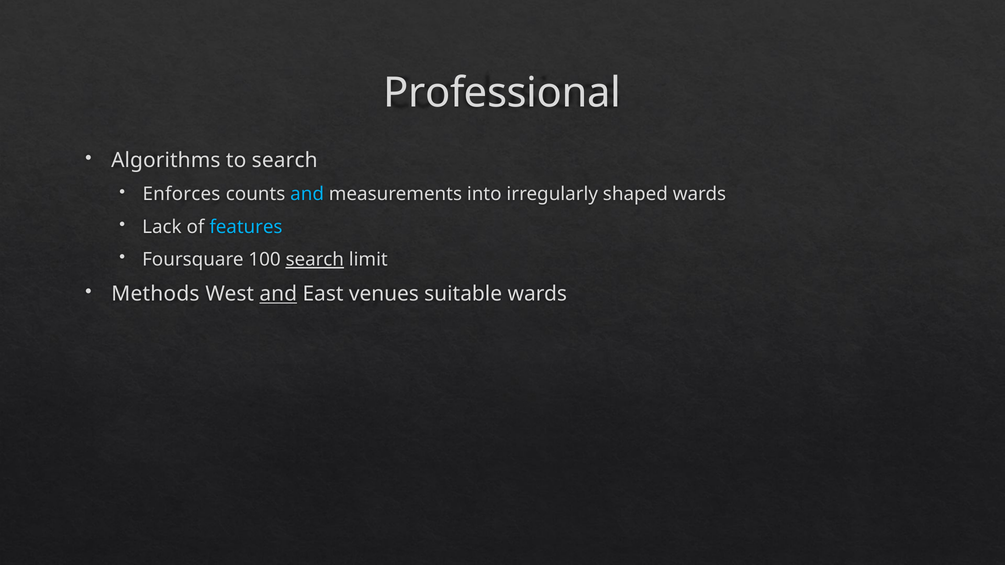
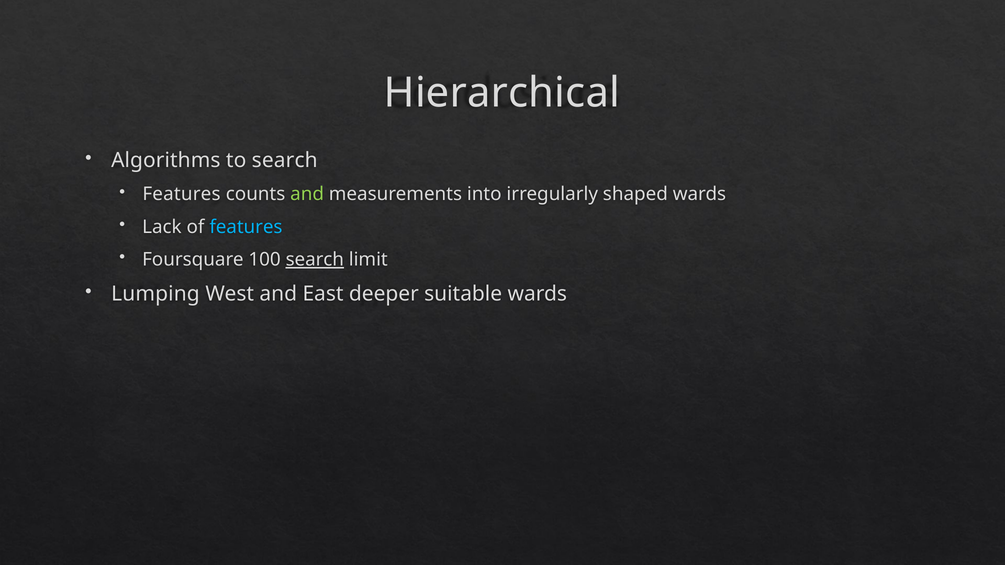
Professional: Professional -> Hierarchical (502, 93)
Enforces: Enforces -> Features (181, 194)
and colour: light blue -> light green (307, 194)
Methods: Methods -> Lumping (155, 294)
and underline: present -> none (278, 294)
venues: venues -> deeper (384, 294)
